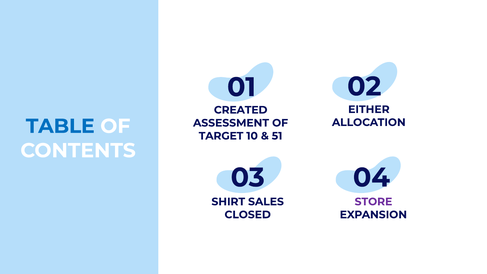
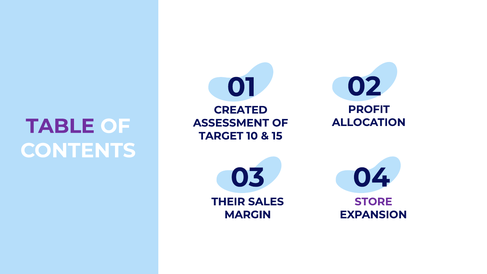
EITHER: EITHER -> PROFIT (369, 109)
TABLE colour: blue -> purple (60, 126)
51: 51 -> 15 (277, 136)
SHIRT: SHIRT -> THEIR (228, 202)
CLOSED: CLOSED -> MARGIN (248, 215)
